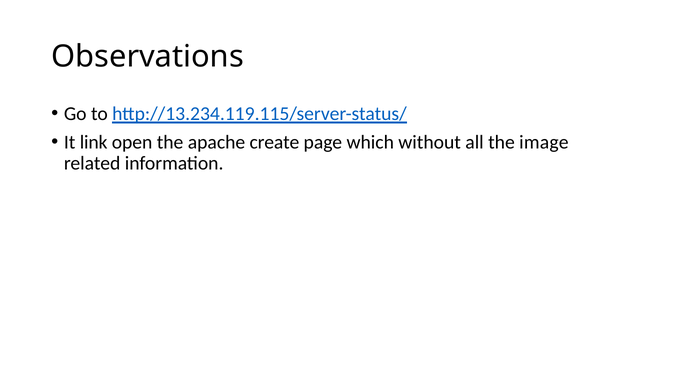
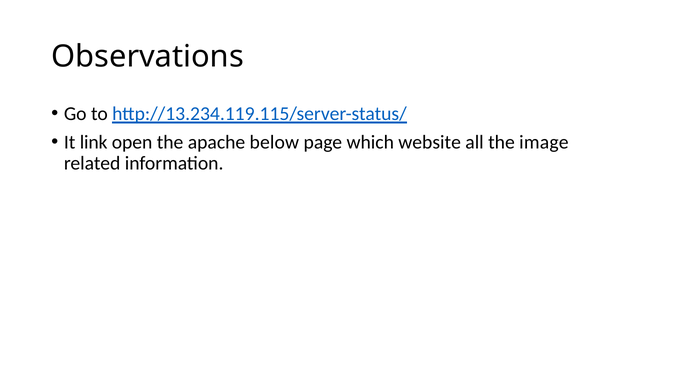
create: create -> below (274, 142)
without: without -> website (430, 142)
